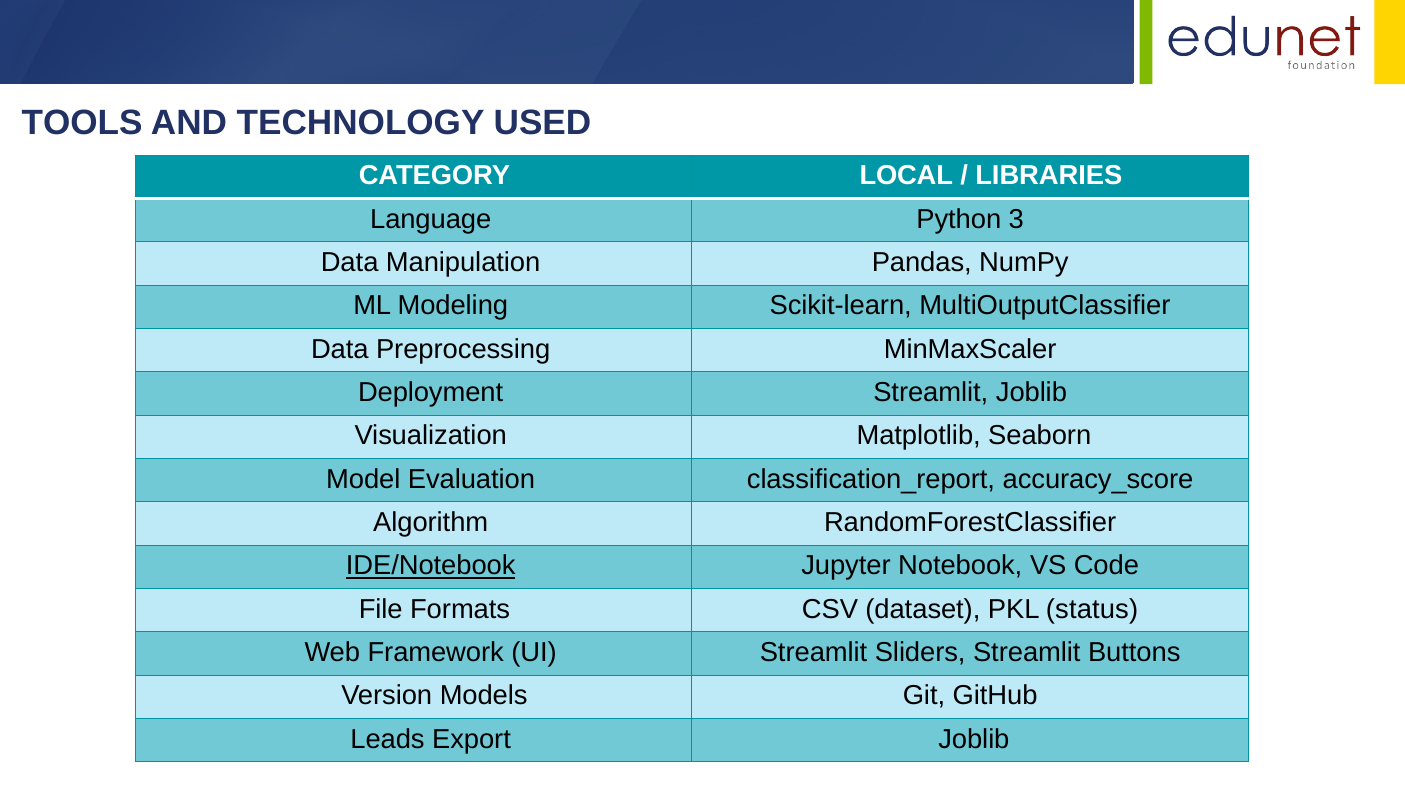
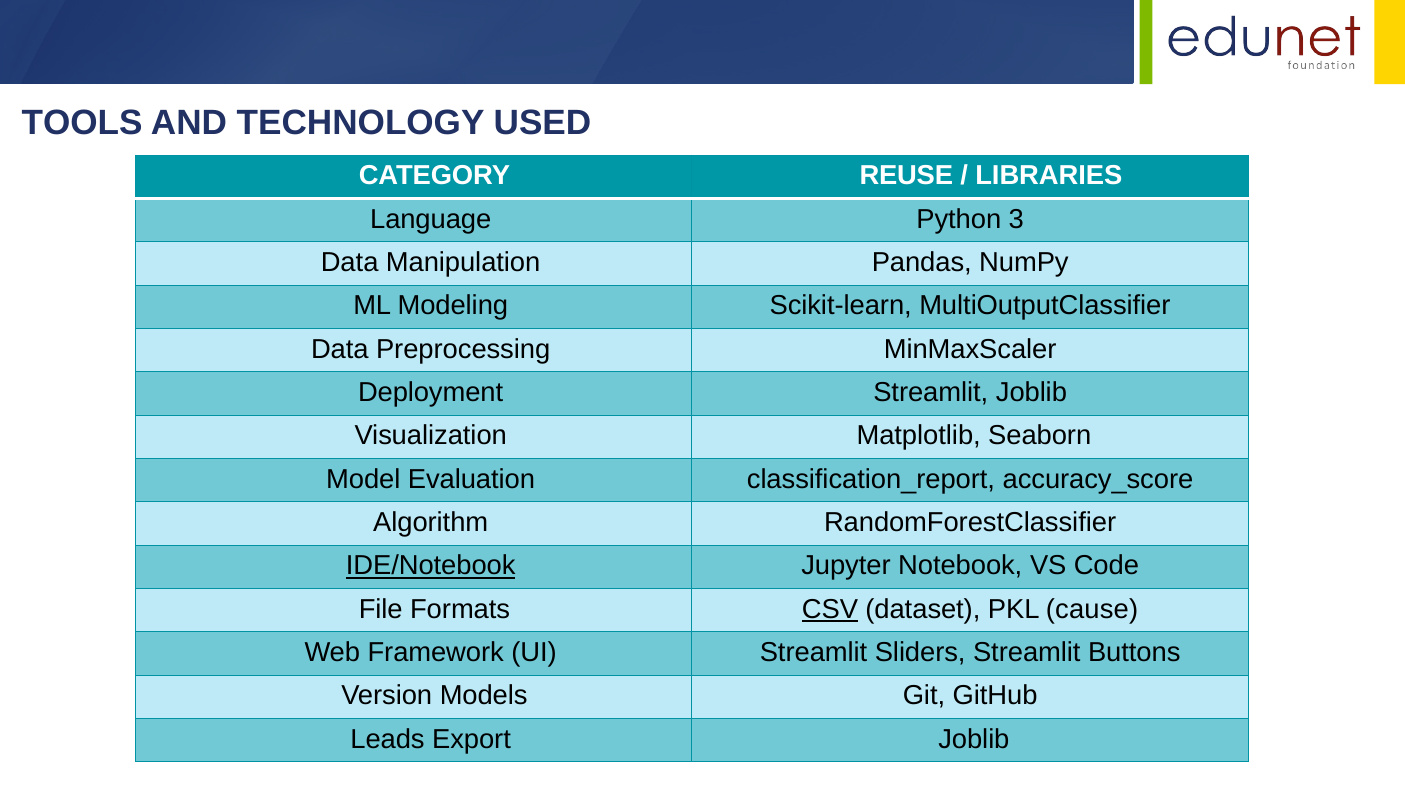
LOCAL: LOCAL -> REUSE (906, 176)
CSV underline: none -> present (830, 610)
status: status -> cause (1092, 610)
